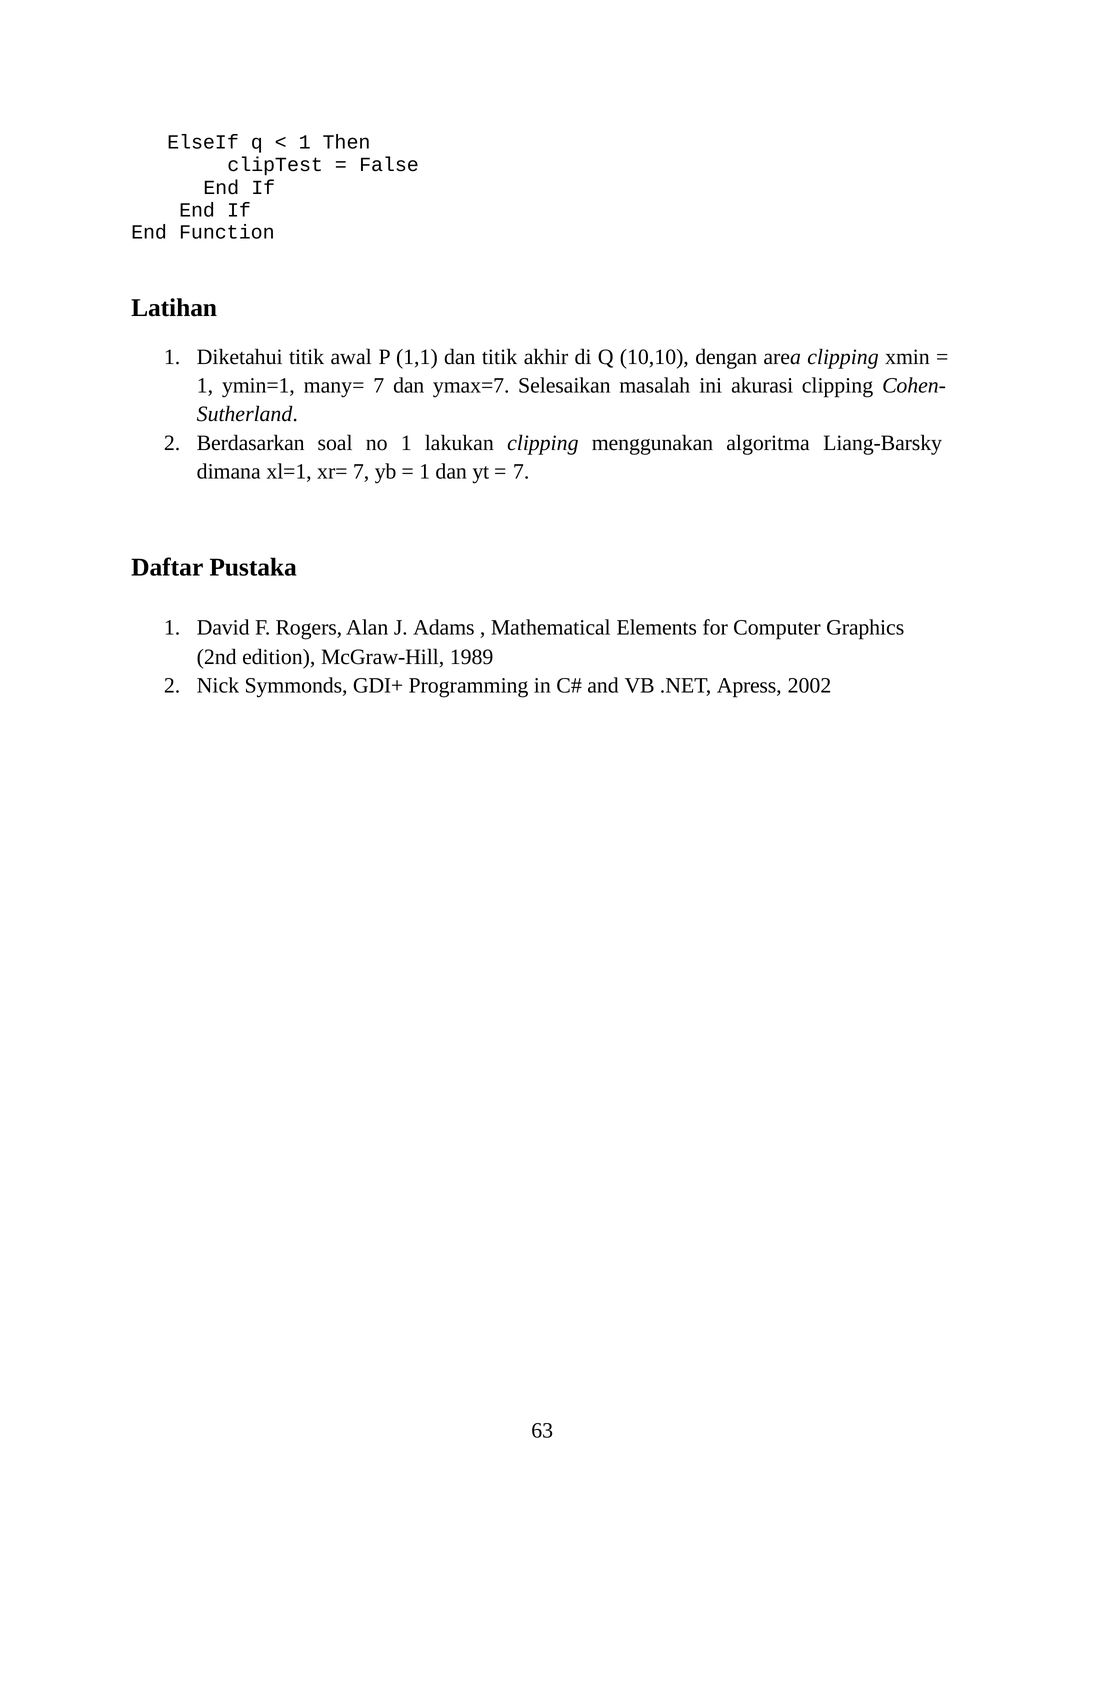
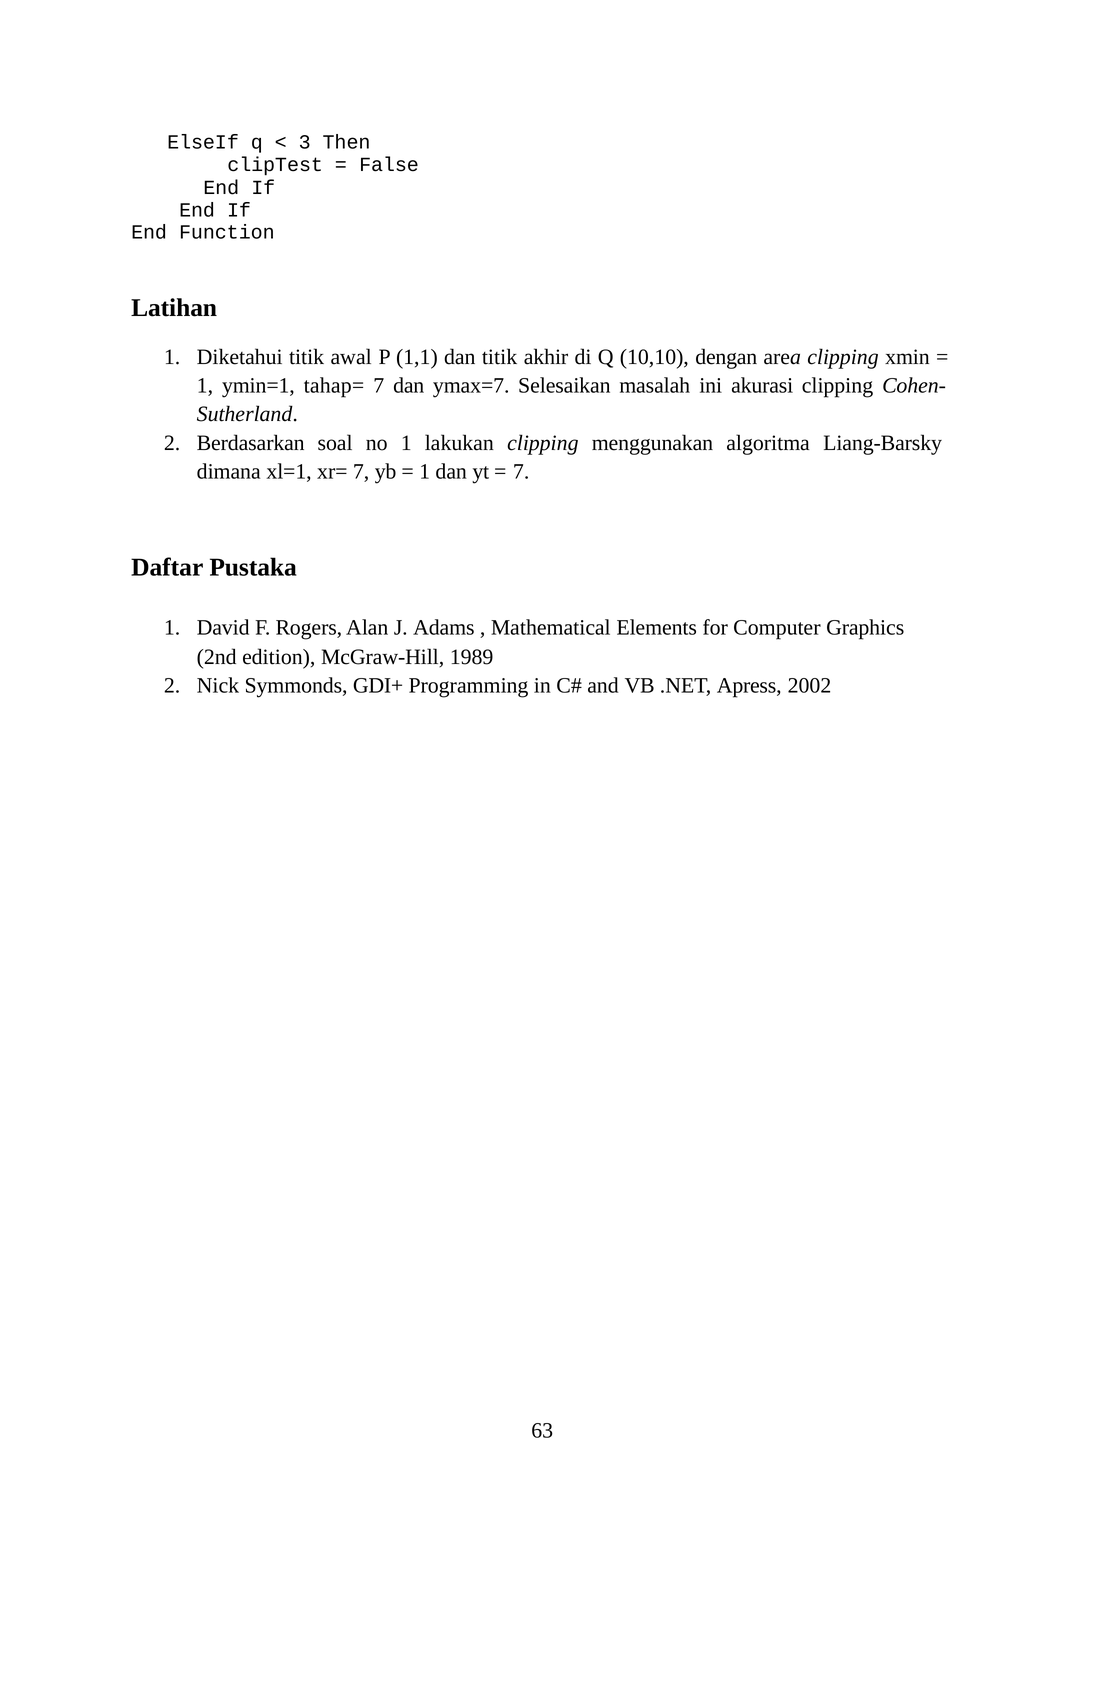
1: 1 -> 3 (305, 142)
many=: many= -> tahap= (334, 386)
